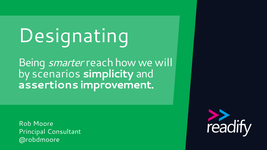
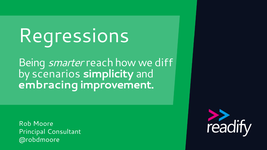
Designating: Designating -> Regressions (74, 36)
will: will -> diff (164, 63)
assertions: assertions -> embracing (48, 85)
